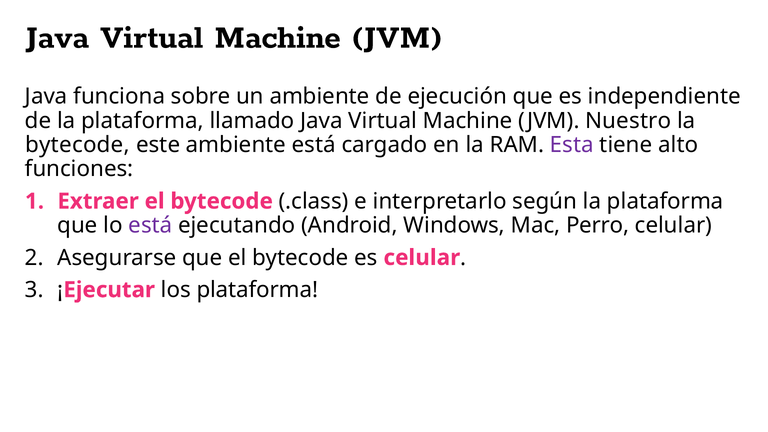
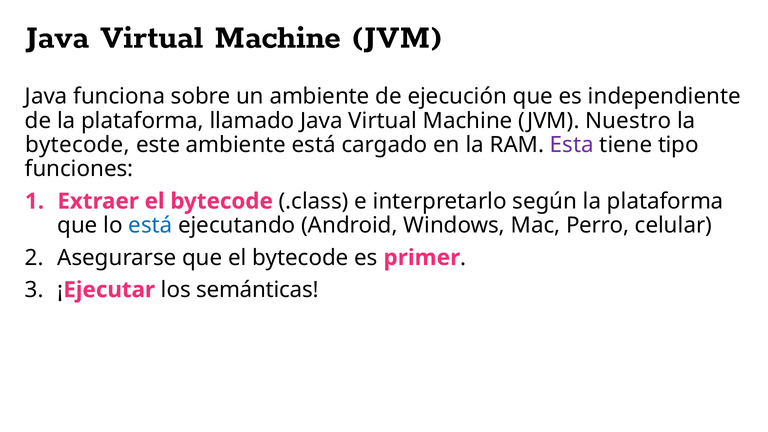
alto: alto -> tipo (678, 145)
está colour: purple -> blue (150, 225)
es celular: celular -> primer (422, 258)
los plataforma: plataforma -> semánticas (257, 290)
